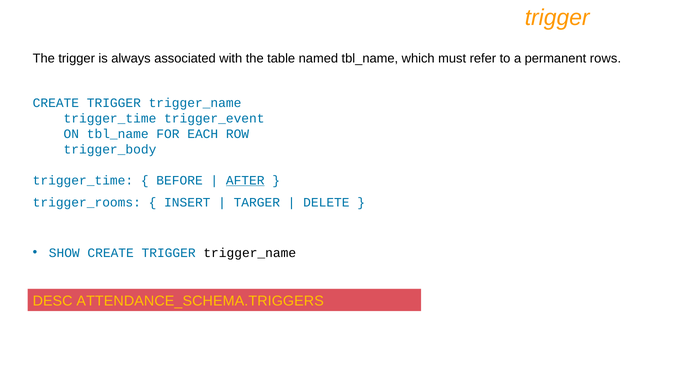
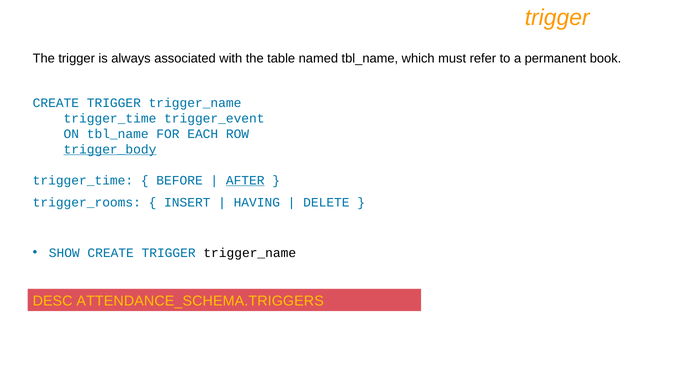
rows: rows -> book (606, 58)
trigger_body underline: none -> present (110, 149)
TARGER: TARGER -> HAVING (257, 202)
